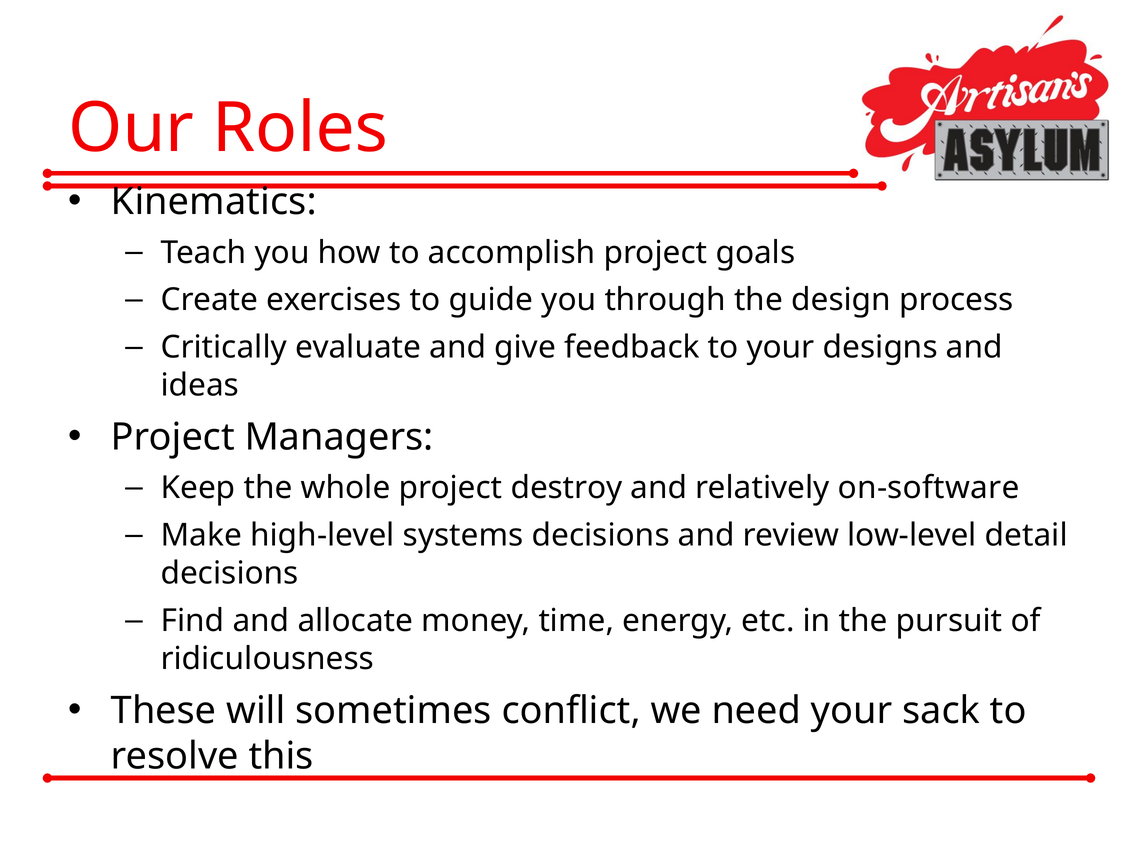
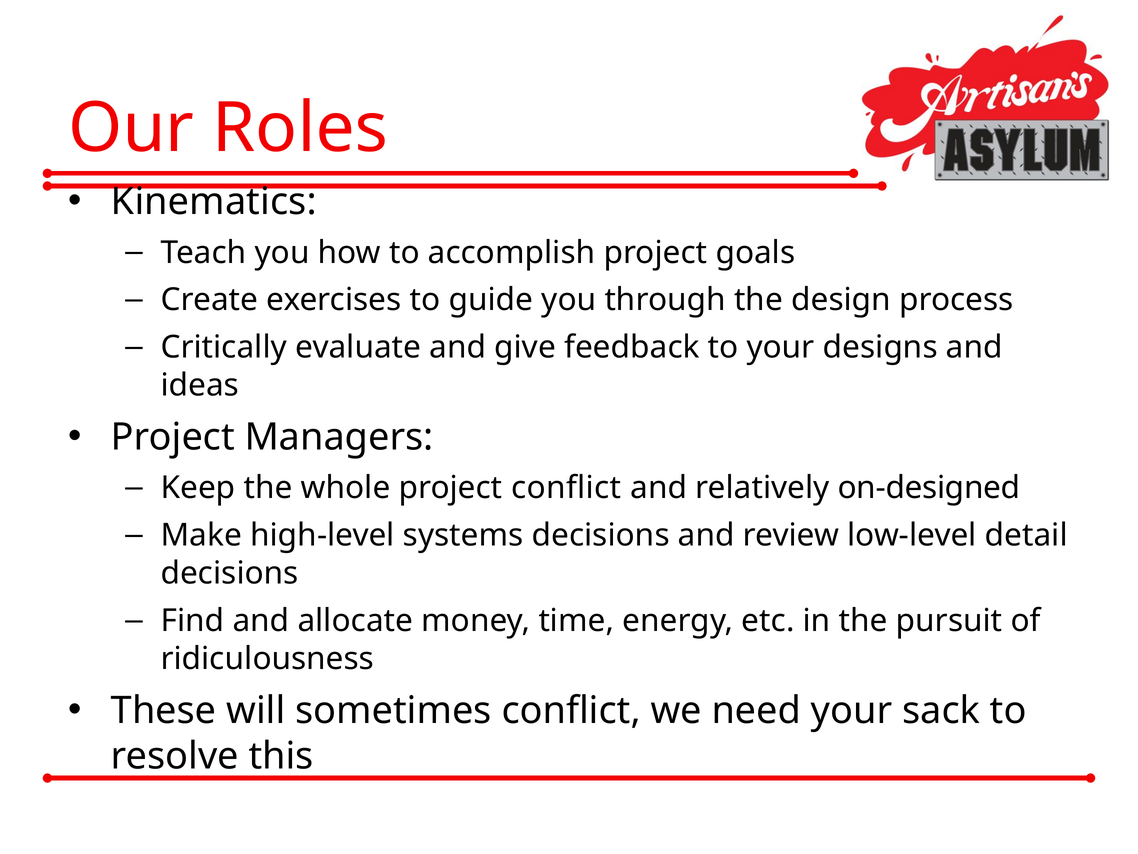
project destroy: destroy -> conflict (566, 488)
on-software: on-software -> on-designed (929, 488)
